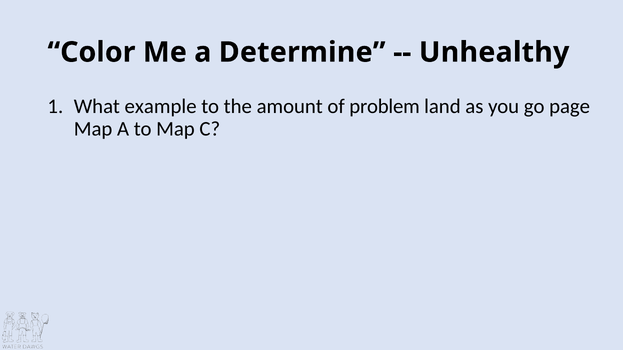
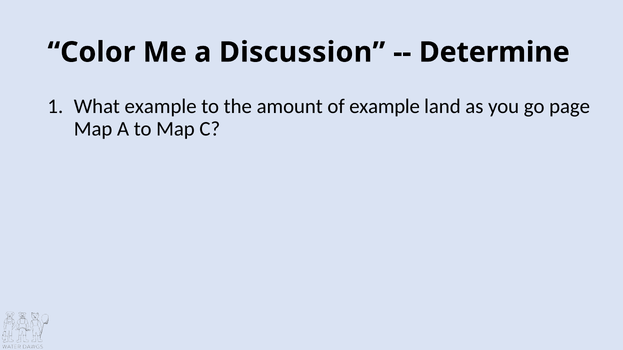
Determine: Determine -> Discussion (302, 52)
Unhealthy: Unhealthy -> Determine (494, 52)
of problem: problem -> example (385, 107)
